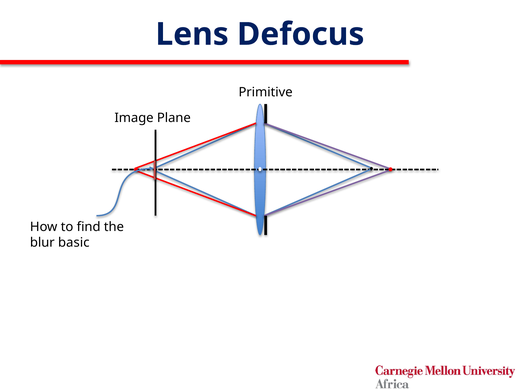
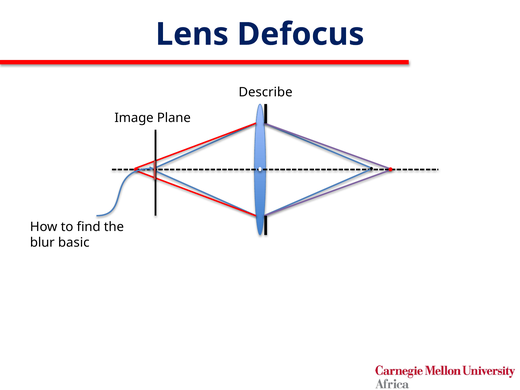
Primitive: Primitive -> Describe (266, 92)
